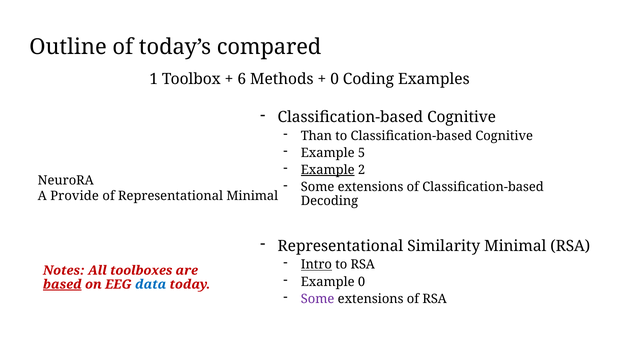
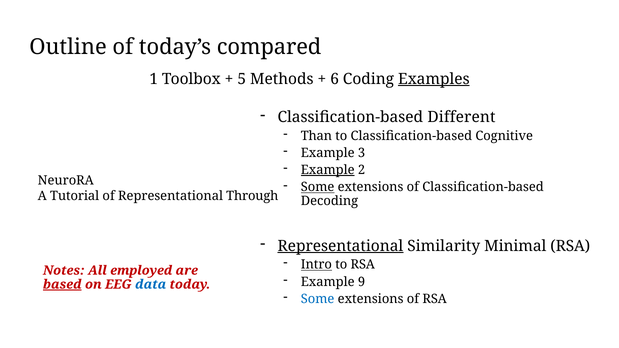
6: 6 -> 5 (242, 79)
0: 0 -> 6 (335, 79)
Examples underline: none -> present (434, 79)
Cognitive: Cognitive -> Different (461, 117)
5: 5 -> 3 (362, 153)
Some underline: none -> present (318, 187)
Provide: Provide -> Tutorial (75, 196)
Representational Minimal: Minimal -> Through (252, 196)
Representational underline: none -> present (340, 246)
toolboxes: toolboxes -> employed (141, 271)
Example 0: 0 -> 9 (362, 282)
Some colour: purple -> blue (318, 299)
